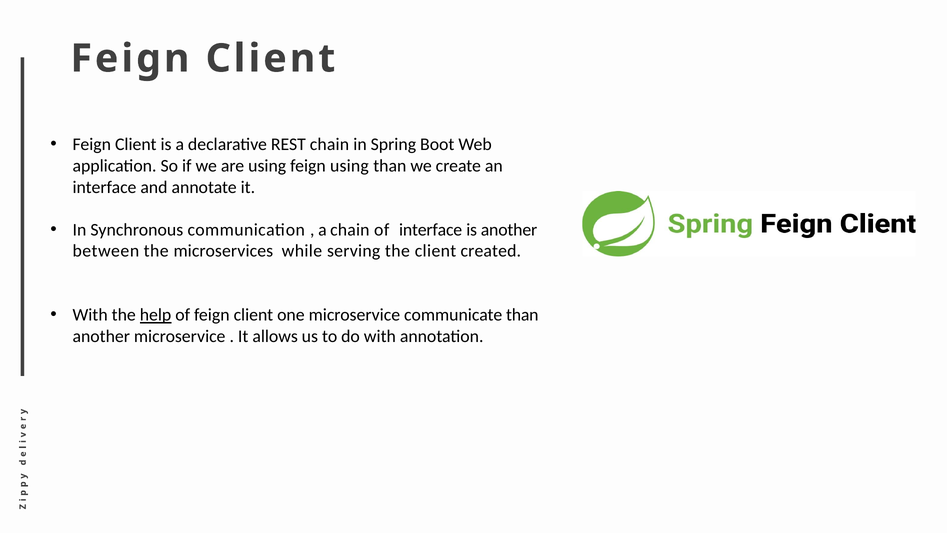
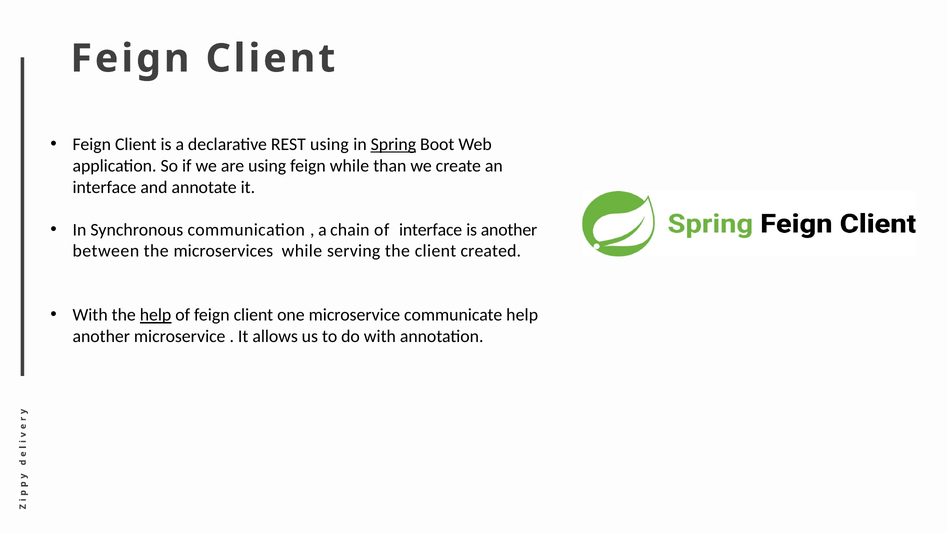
REST chain: chain -> using (329, 144)
Spring underline: none -> present (393, 144)
feign using: using -> while (349, 166)
communicate than: than -> help (522, 315)
